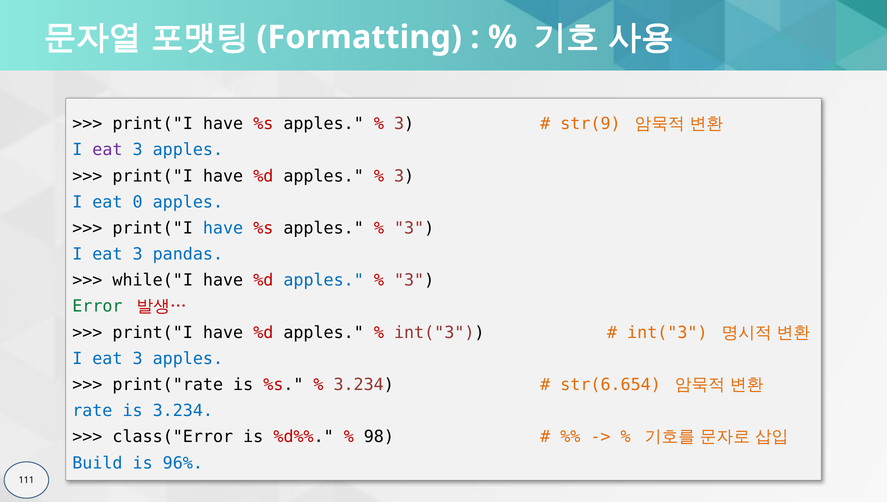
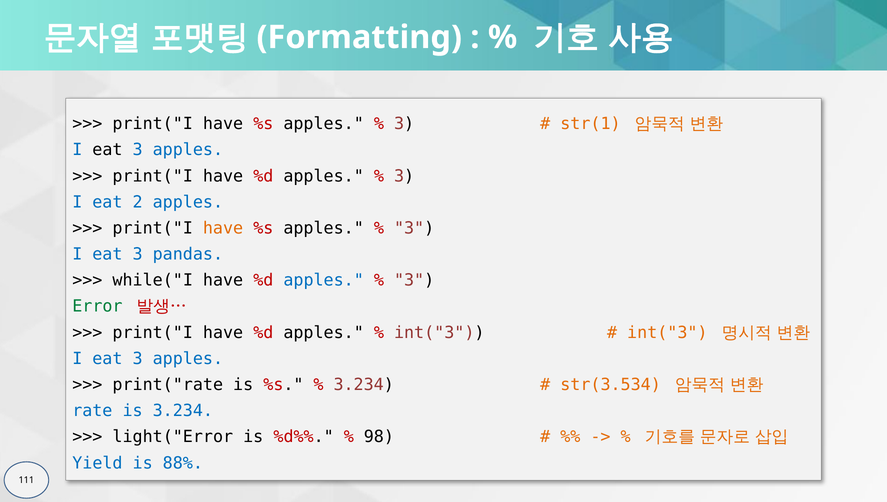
str(9: str(9 -> str(1 (590, 124)
eat colour: purple -> black (107, 150)
0: 0 -> 2 (138, 202)
have colour: blue -> orange (223, 228)
str(6.654: str(6.654 -> str(3.534 (611, 384)
class("Error: class("Error -> light("Error (173, 436)
Build: Build -> Yield (97, 462)
96%: 96% -> 88% (183, 462)
